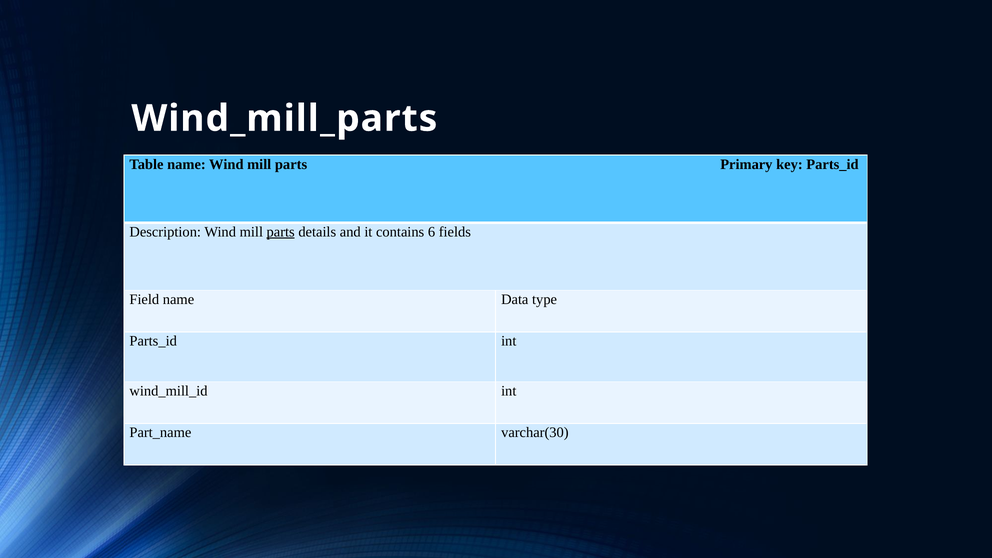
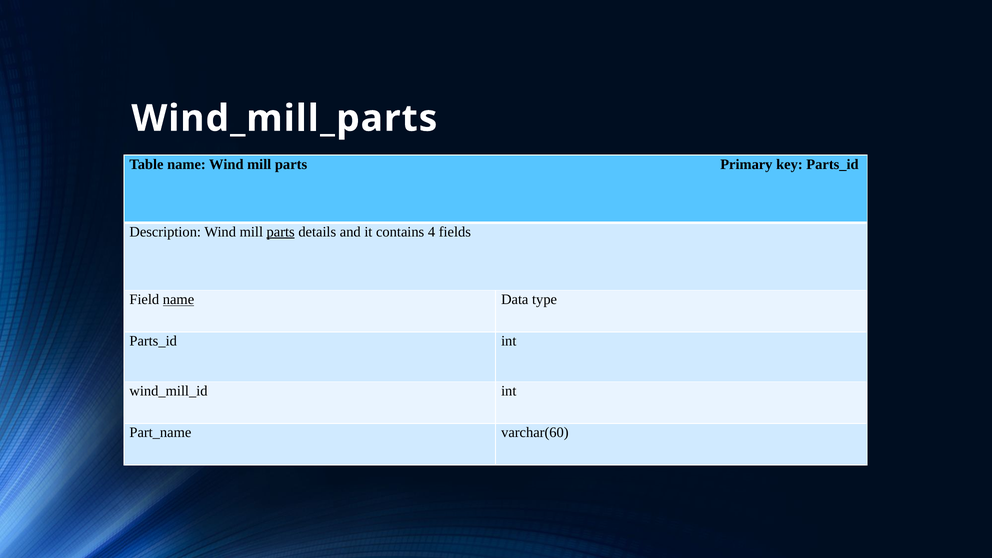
6: 6 -> 4 (432, 232)
name underline: none -> present (178, 300)
varchar(30: varchar(30 -> varchar(60 (535, 433)
